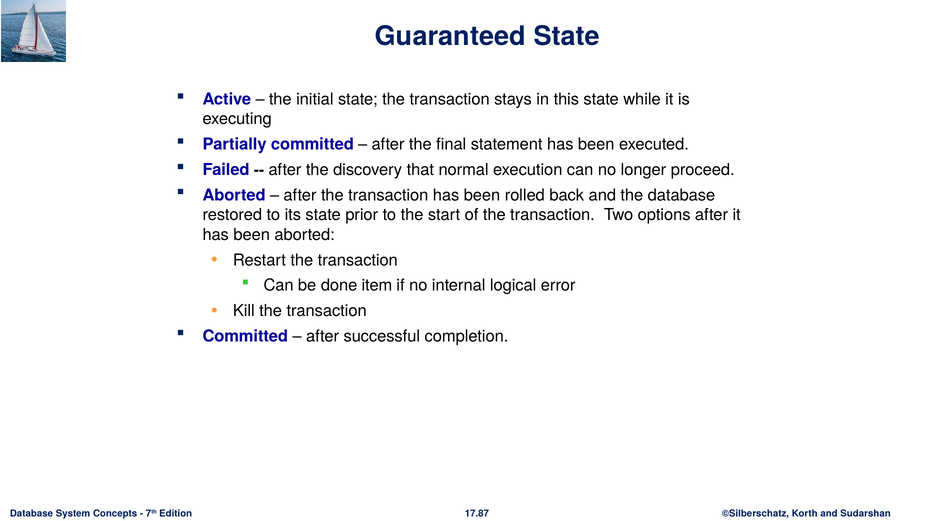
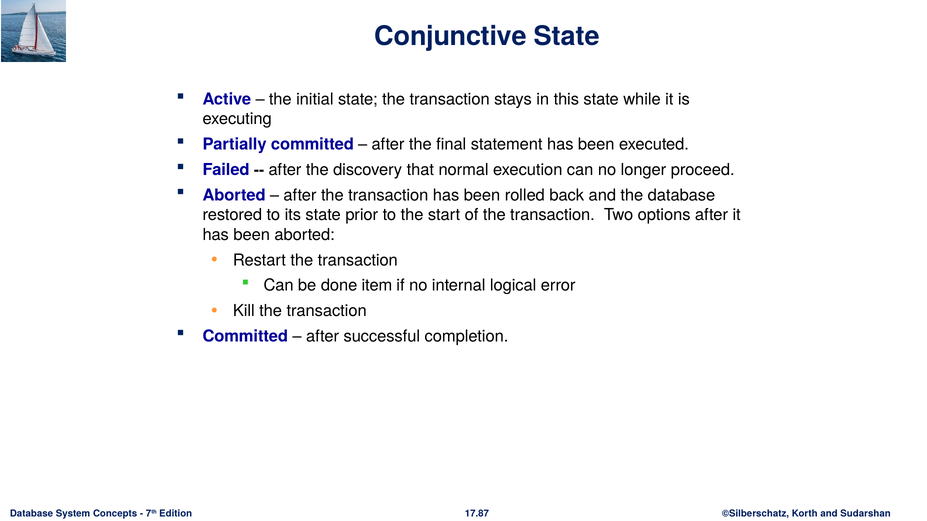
Guaranteed: Guaranteed -> Conjunctive (451, 36)
